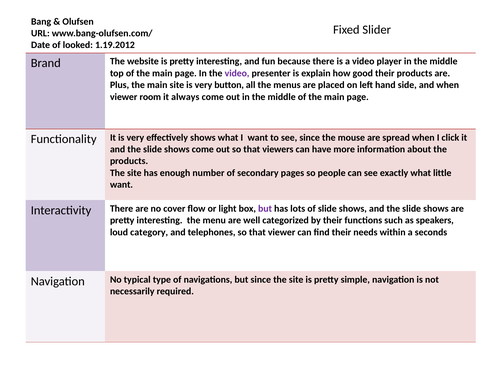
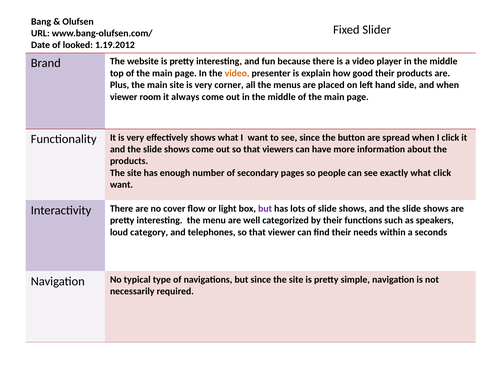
video colour: purple -> orange (237, 73)
button: button -> corner (229, 85)
mouse: mouse -> button (351, 137)
what little: little -> click (442, 173)
